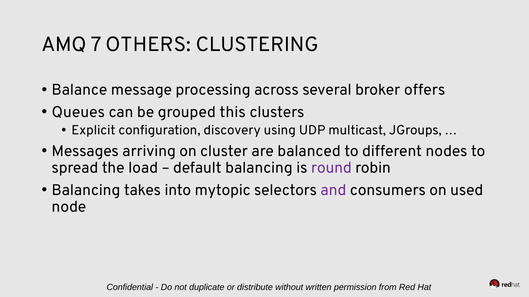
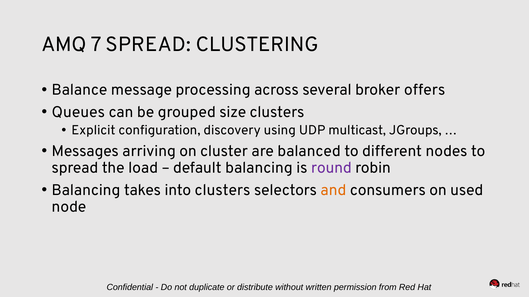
7 OTHERS: OTHERS -> SPREAD (148, 44)
this: this -> size (233, 112)
into mytopic: mytopic -> clusters (223, 190)
and colour: purple -> orange (333, 190)
